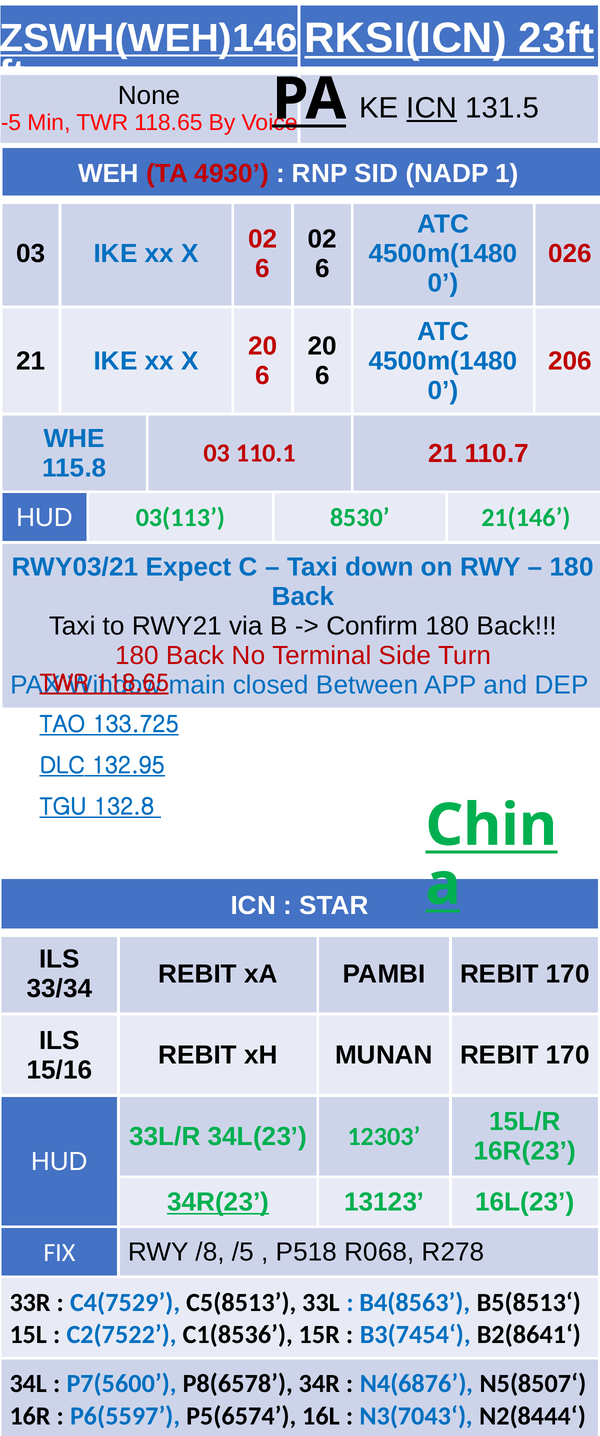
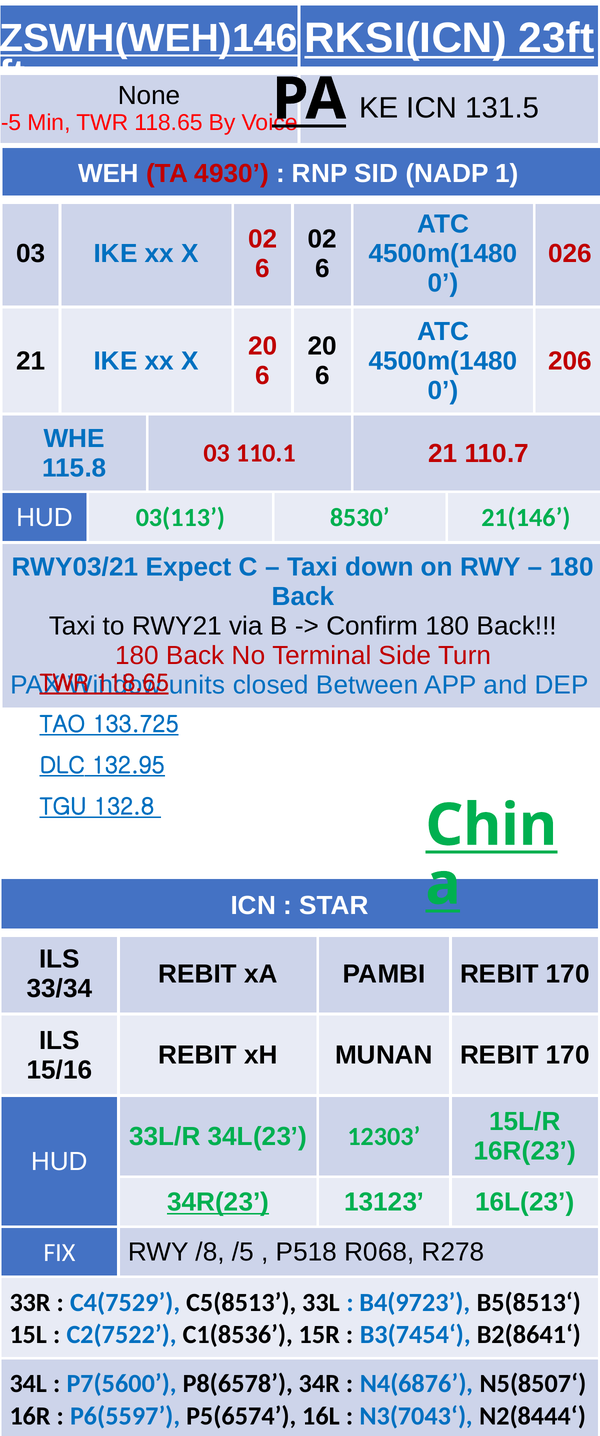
ICN underline: present -> none (432, 108)
main: main -> units (197, 685)
B4(8563: B4(8563 -> B4(9723 (415, 1302)
